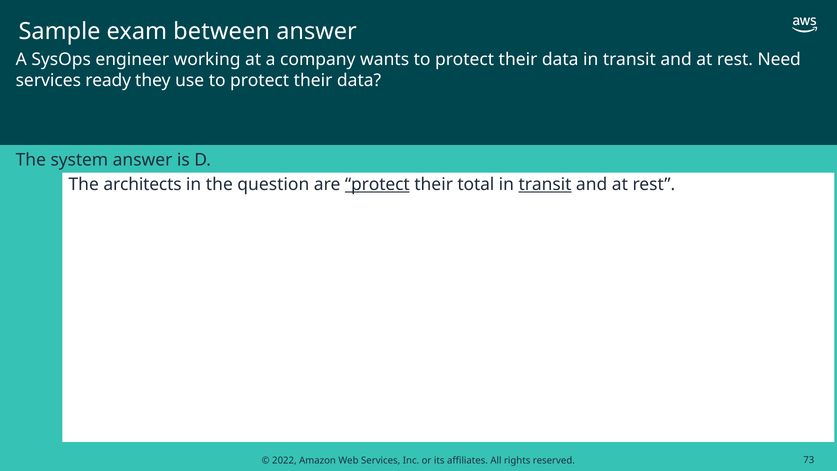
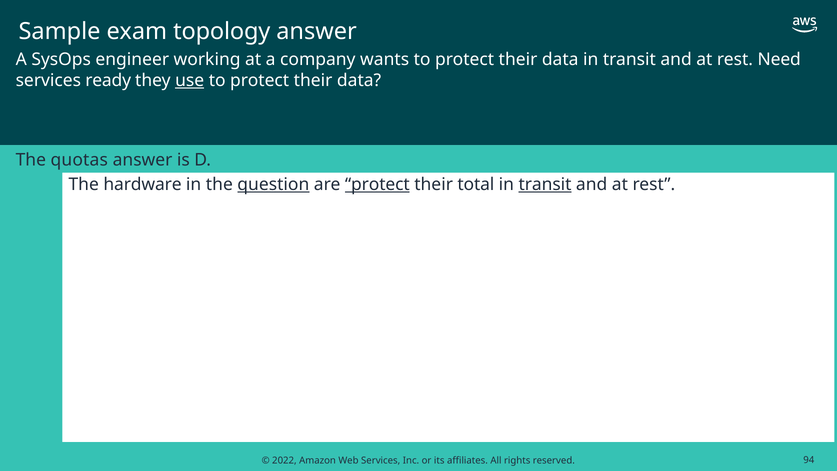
between: between -> topology (222, 31)
use underline: none -> present (190, 81)
system: system -> quotas (79, 160)
architects: architects -> hardware (143, 185)
question underline: none -> present (273, 185)
73: 73 -> 94 (809, 460)
